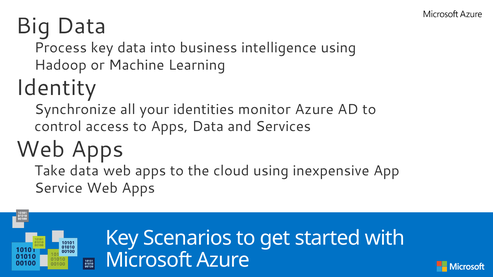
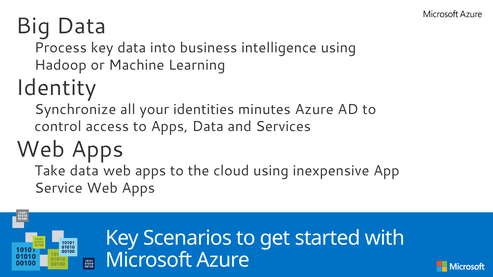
monitor: monitor -> minutes (264, 109)
